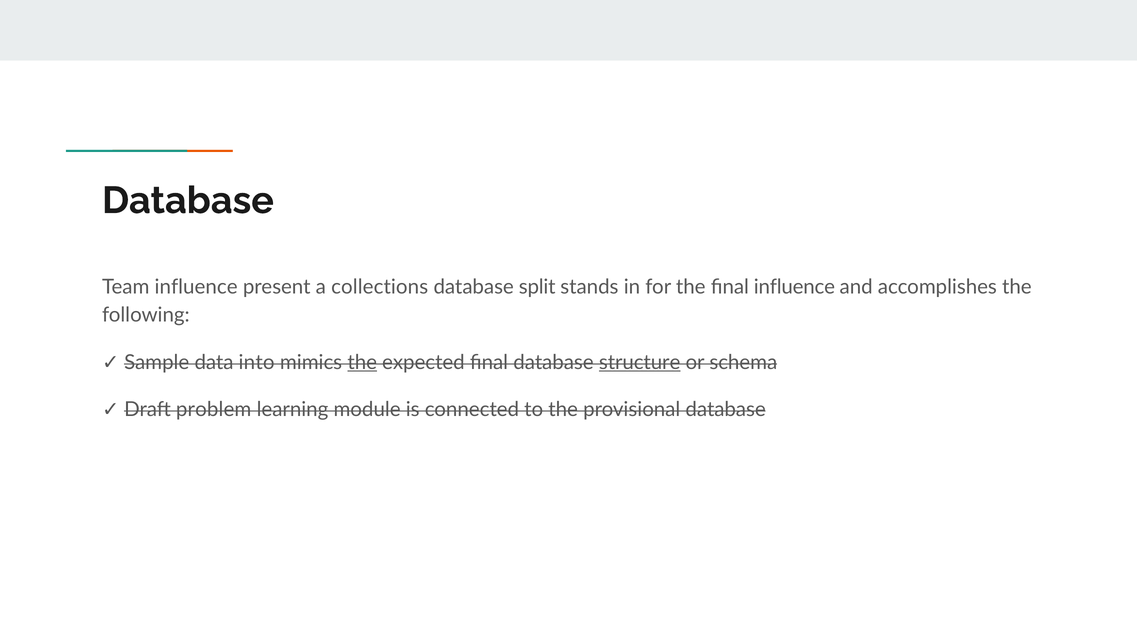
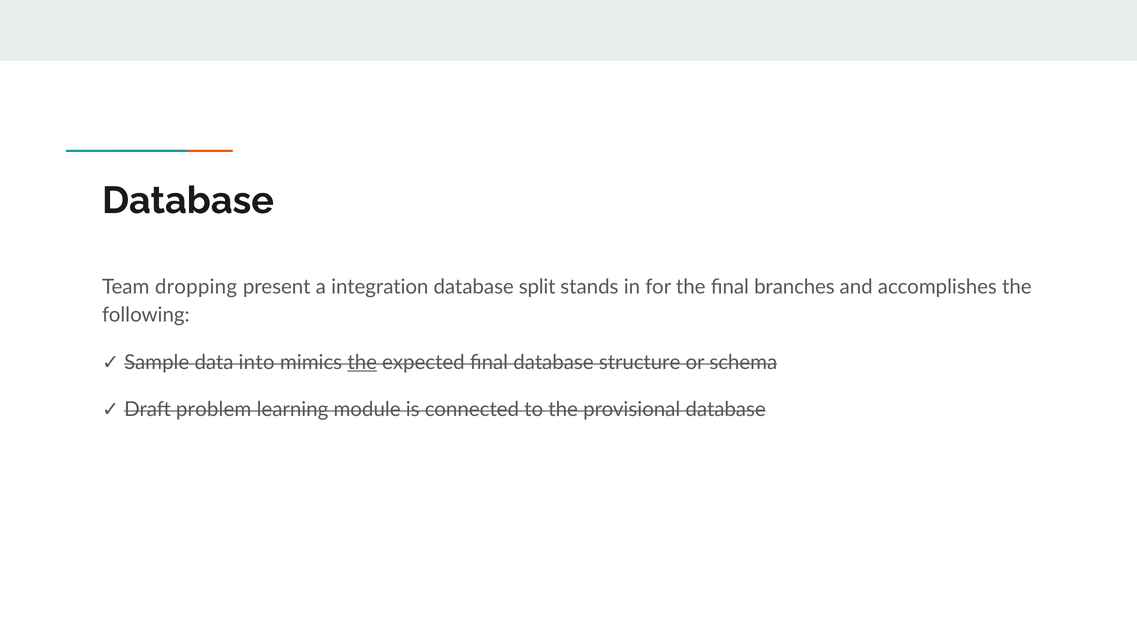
Team influence: influence -> dropping (196, 287)
collections: collections -> integration (380, 287)
final influence: influence -> branches (794, 287)
structure underline: present -> none (640, 363)
